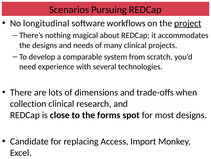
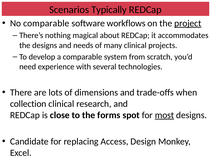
Pursuing: Pursuing -> Typically (109, 10)
No longitudinal: longitudinal -> comparable (46, 23)
most underline: none -> present (164, 115)
Import: Import -> Design (143, 141)
